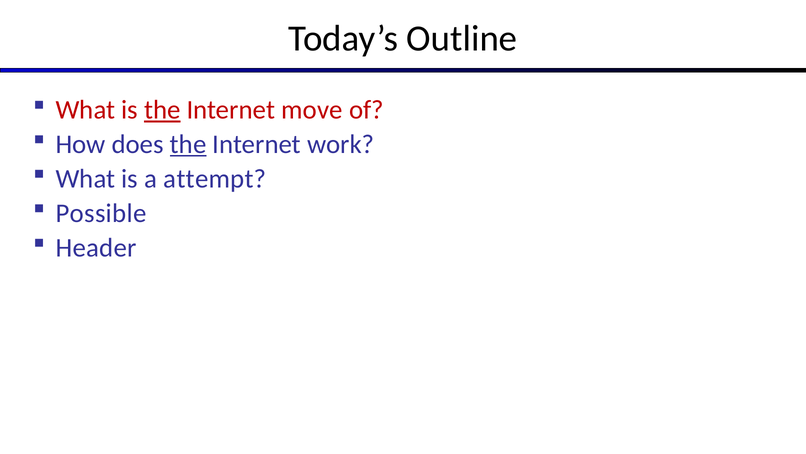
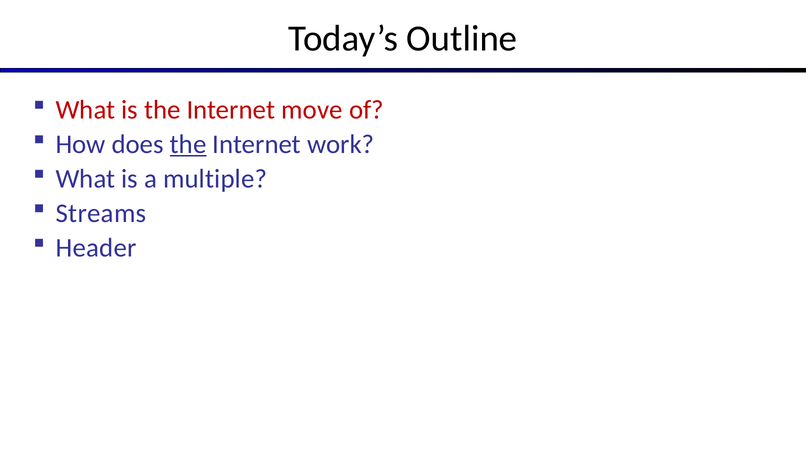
the underline: present -> none (162, 110)
attempt: attempt -> multiple (215, 179)
Possible: Possible -> Streams (101, 213)
